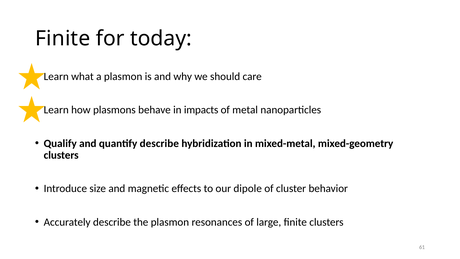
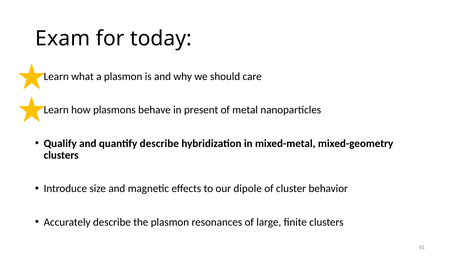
Finite: Finite -> Exam (63, 39)
impacts: impacts -> present (201, 110)
